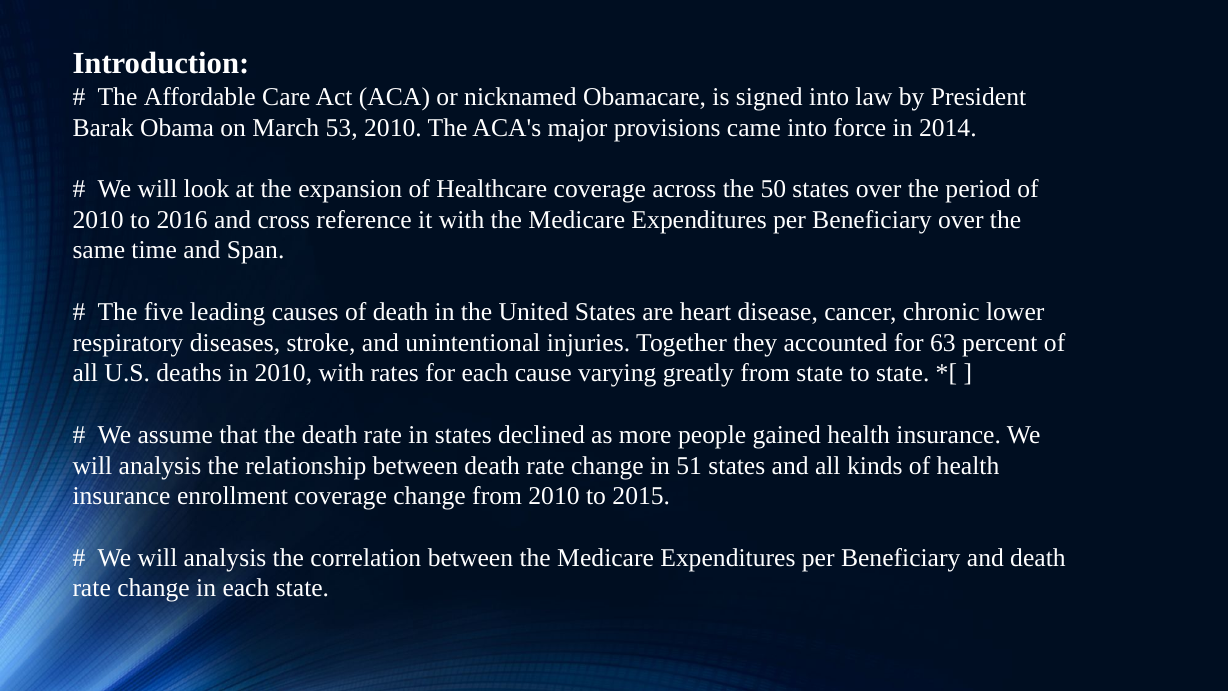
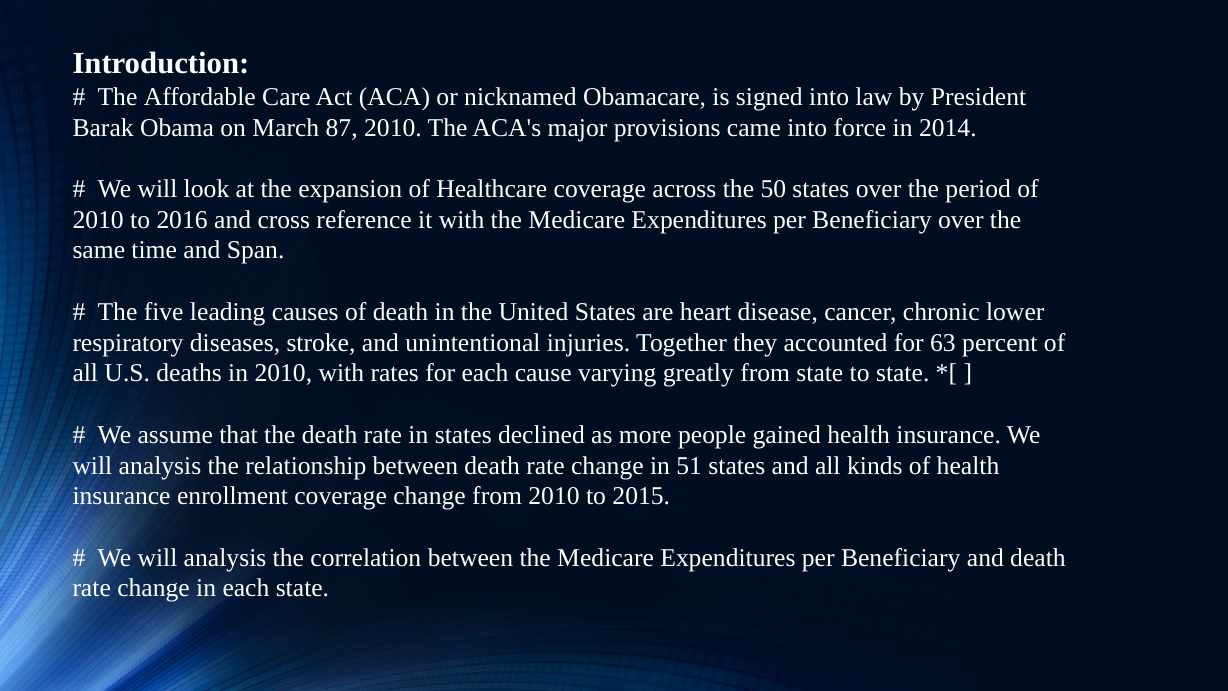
53: 53 -> 87 (342, 128)
